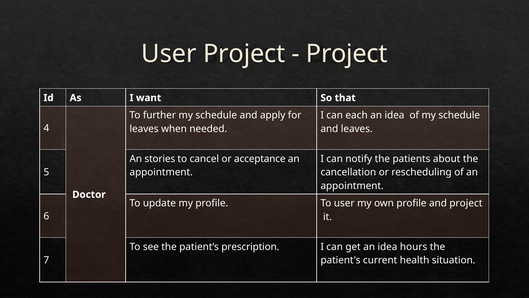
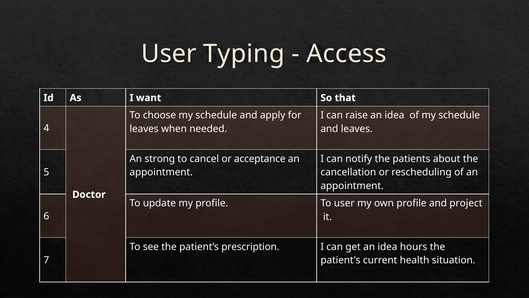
User Project: Project -> Typing (244, 54)
Project: Project -> Access (347, 54)
further: further -> choose (159, 115)
each: each -> raise (357, 115)
stories: stories -> strong (160, 159)
